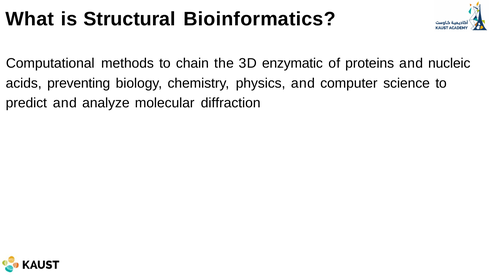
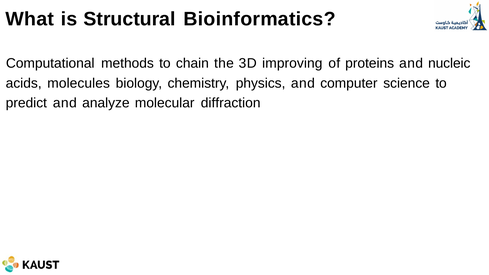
enzymatic: enzymatic -> improving (292, 63)
preventing: preventing -> molecules (79, 83)
